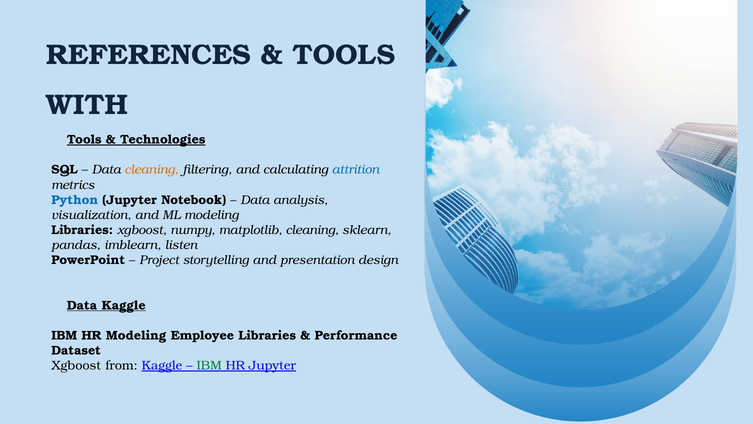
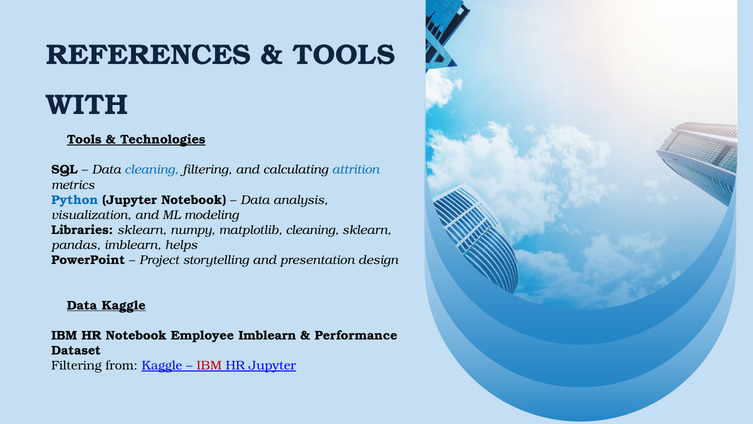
cleaning colour: orange -> blue (152, 170)
Libraries xgboost: xgboost -> sklearn (142, 230)
listen: listen -> helps (181, 245)
HR Modeling: Modeling -> Notebook (136, 335)
Employee Libraries: Libraries -> Imblearn (267, 335)
Xgboost: Xgboost -> Filtering (76, 365)
IBM colour: green -> red (209, 365)
